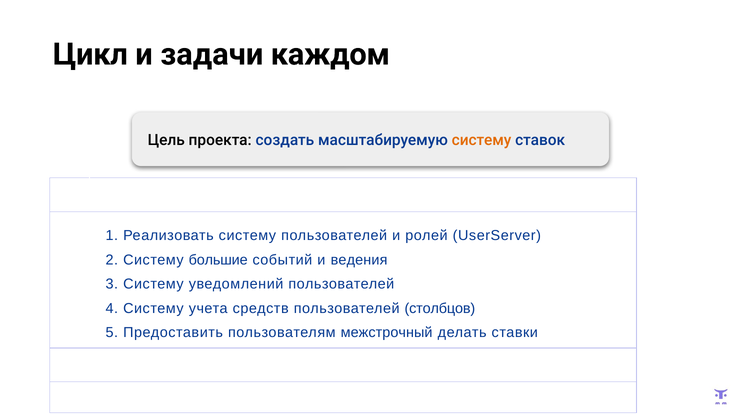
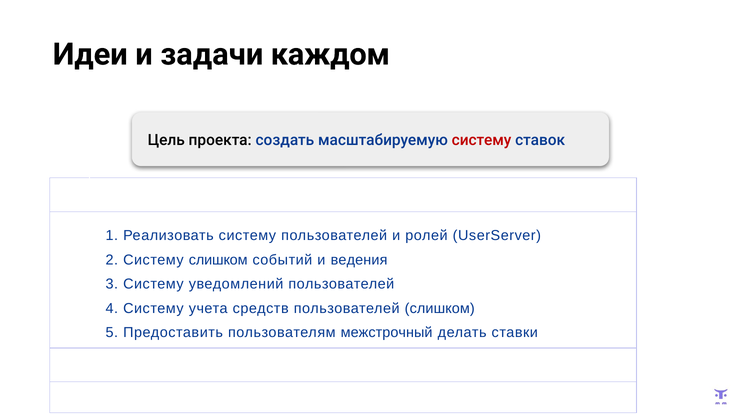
Цикл: Цикл -> Идеи (90, 54)
систему colour: orange -> red (482, 140)
Систему большие: большие -> слишком (218, 260)
пользователей столбцов: столбцов -> слишком (440, 308)
